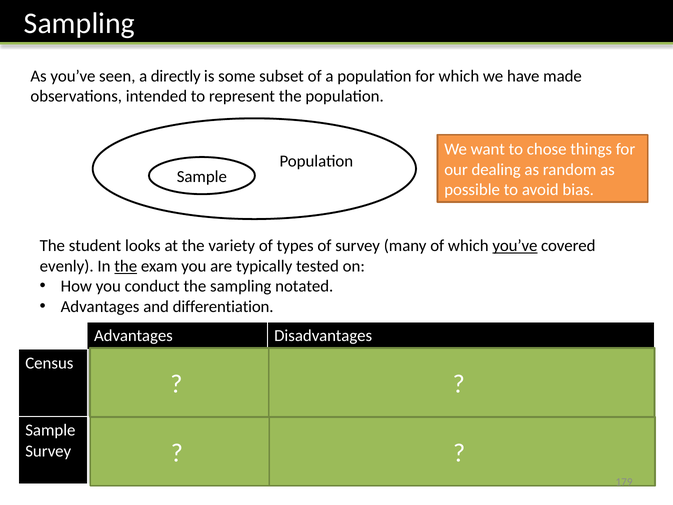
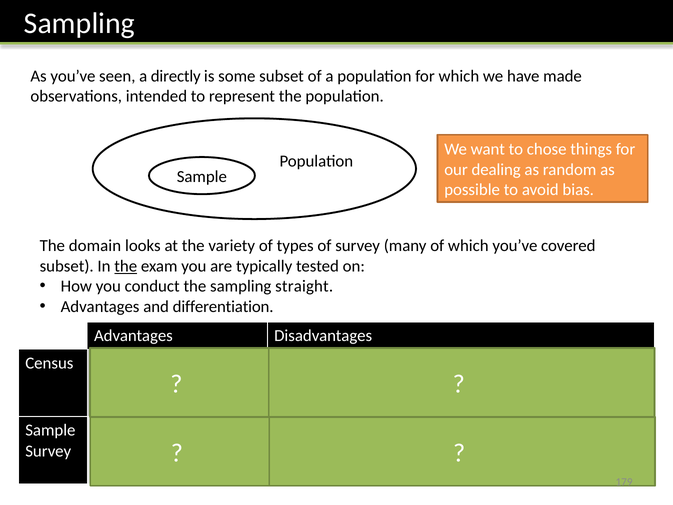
student: student -> domain (95, 246)
you’ve underline: present -> none (515, 246)
evenly: evenly -> subset (67, 266)
notated: notated -> straight (304, 286)
